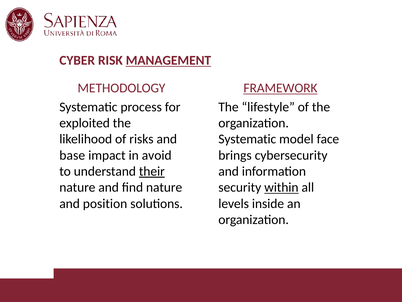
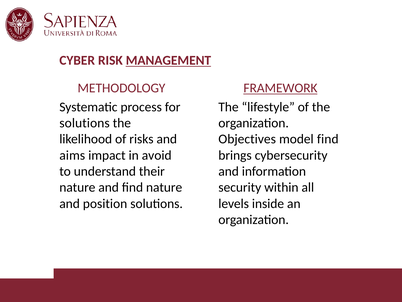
exploited: exploited -> solutions (85, 123)
Systematic: Systematic -> Objectives (247, 139)
model face: face -> find (328, 139)
base: base -> aims (72, 155)
their underline: present -> none (152, 171)
within underline: present -> none (281, 187)
